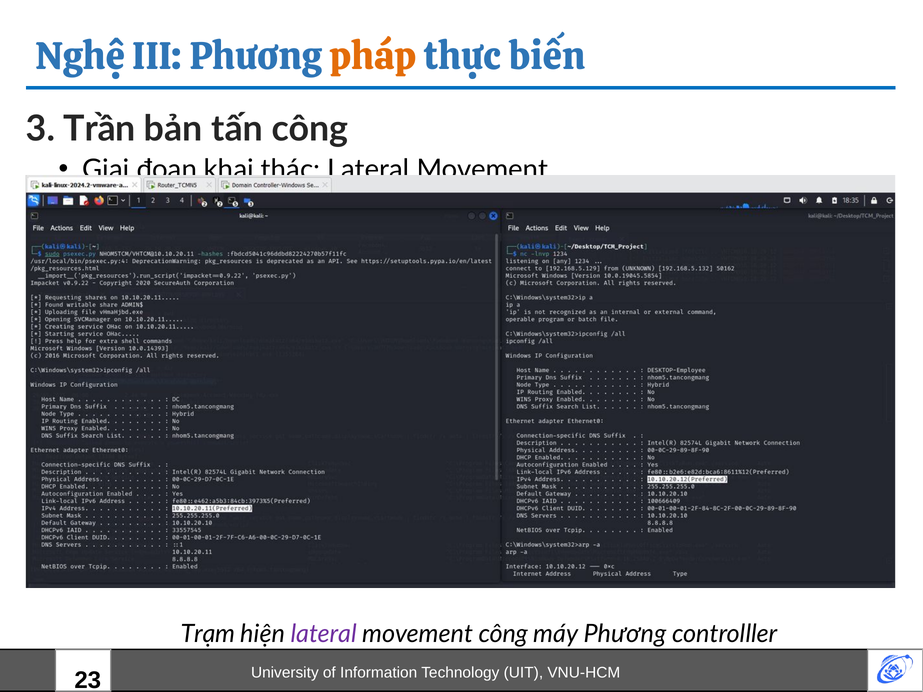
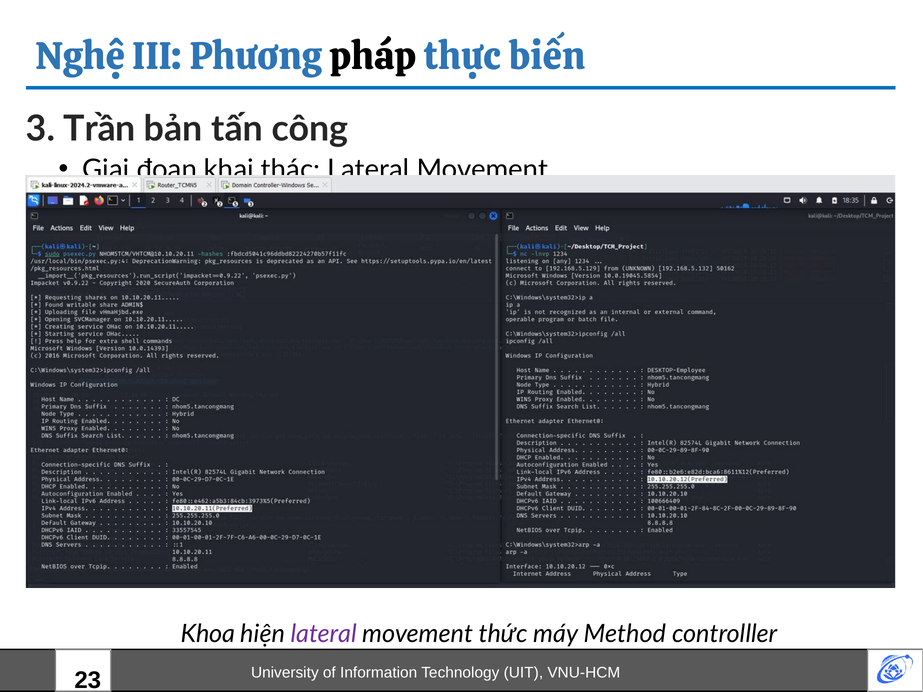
pháp colour: orange -> black (373, 57)
Trạm: Trạm -> Khoa (208, 634)
movement công: công -> thức (503, 634)
máy Phương: Phương -> Method (625, 634)
